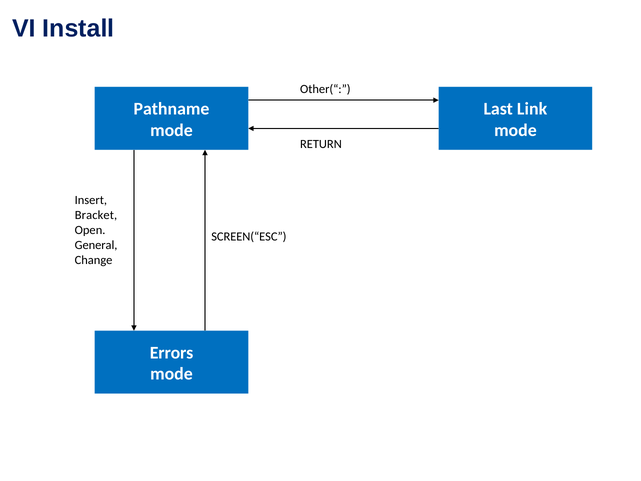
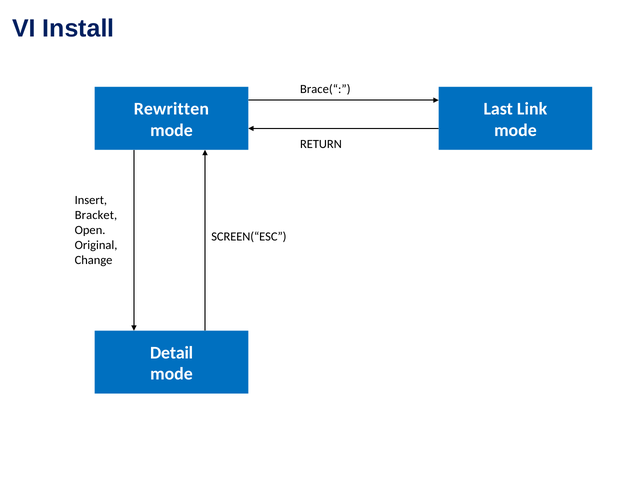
Other(“: Other(“ -> Brace(“ (325, 89)
Pathname: Pathname -> Rewritten (171, 109)
General: General -> Original (96, 245)
Errors: Errors -> Detail (172, 353)
